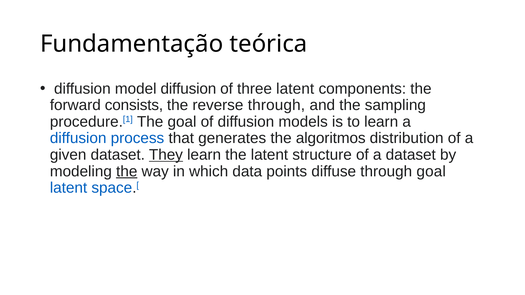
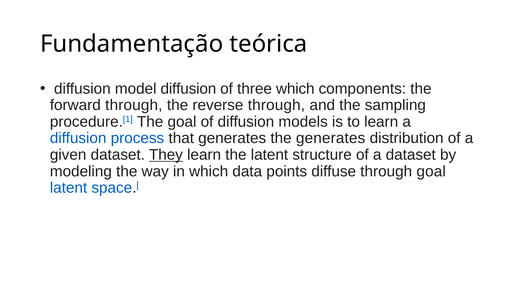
three latent: latent -> which (295, 89)
forward consists: consists -> through (134, 105)
the algoritmos: algoritmos -> generates (331, 138)
the underline: present -> none (127, 171)
